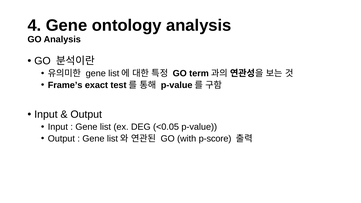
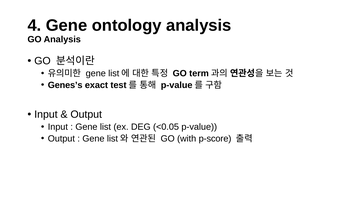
Frame’s: Frame’s -> Genes’s (65, 85)
